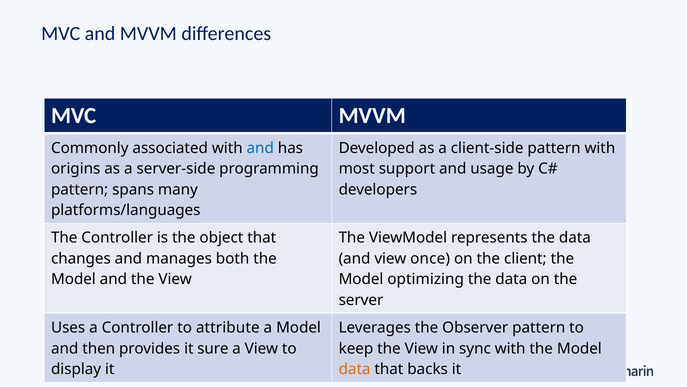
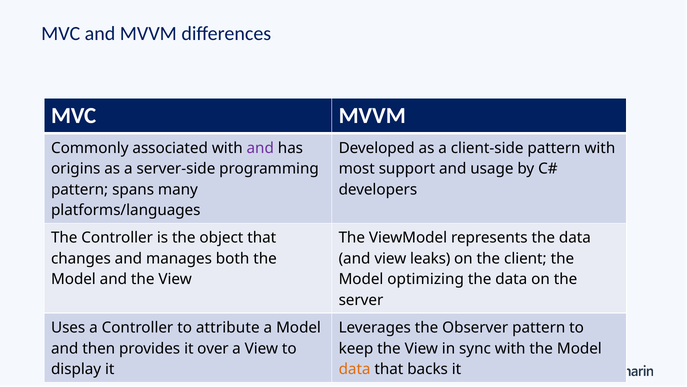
and colour: blue -> purple (260, 148)
once: once -> leaks (430, 258)
sure: sure -> over (213, 348)
